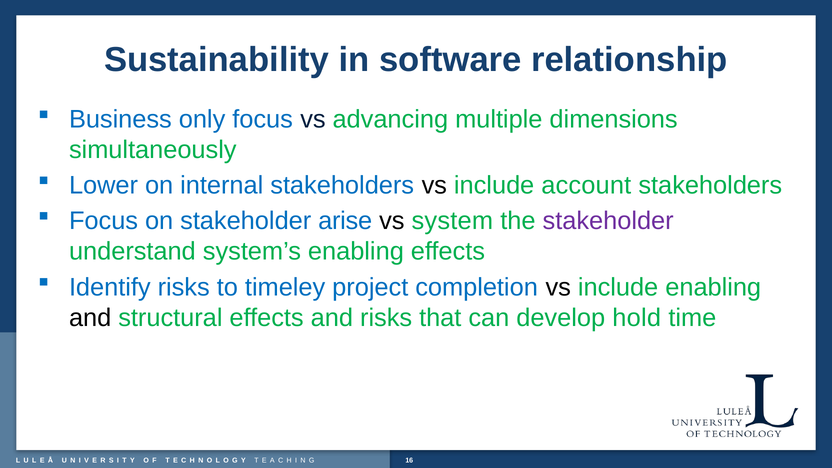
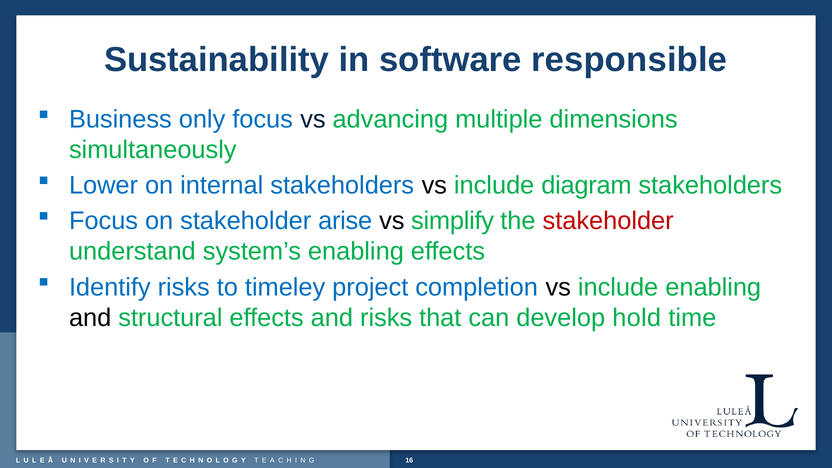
relationship: relationship -> responsible (629, 60)
account: account -> diagram (586, 186)
system: system -> simplify (453, 221)
stakeholder colour: purple -> red (608, 221)
